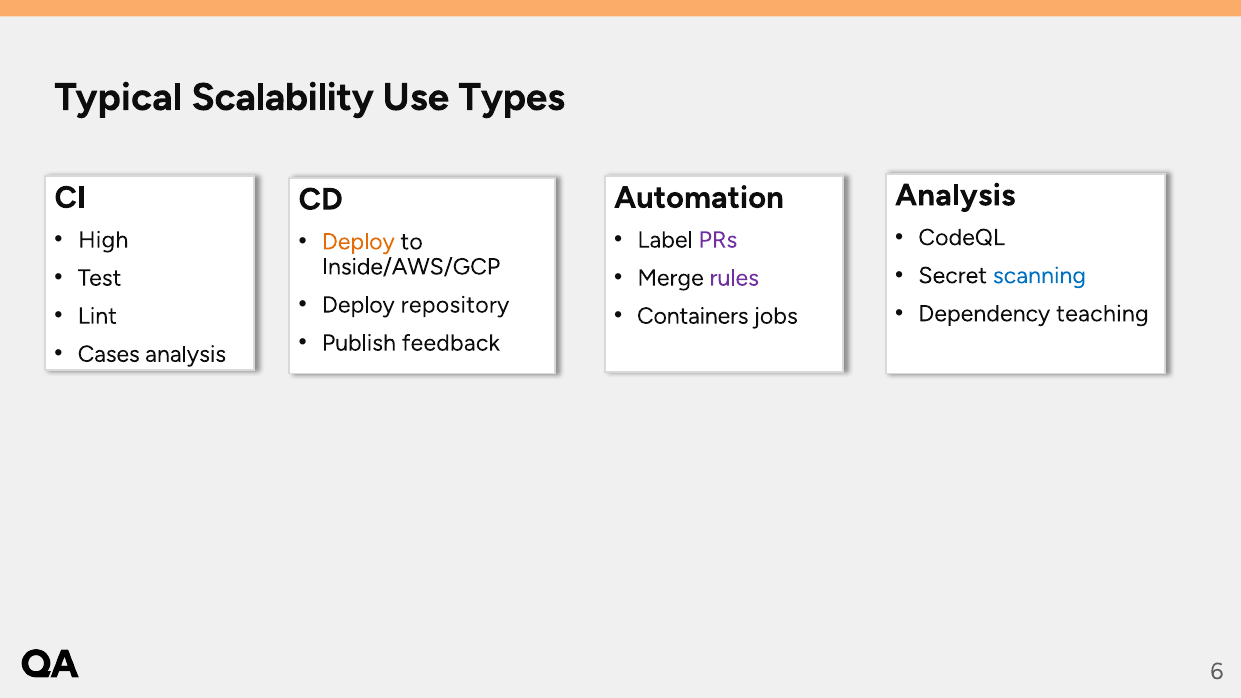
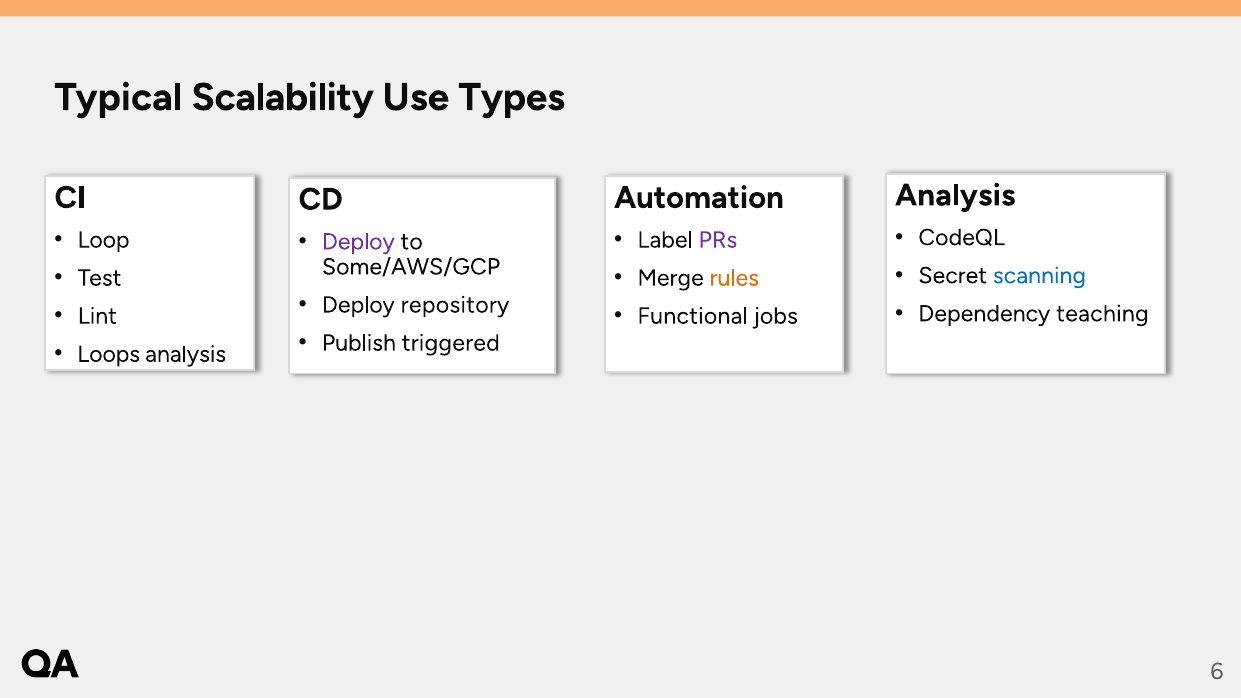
High: High -> Loop (104, 240)
Deploy colour: orange -> purple (358, 242)
Inside/AWS/GCP: Inside/AWS/GCP -> Some/AWS/GCP (411, 267)
rules colour: purple -> orange (734, 278)
Containers: Containers -> Functional (693, 316)
feedback: feedback -> triggered (451, 343)
Cases: Cases -> Loops (109, 354)
